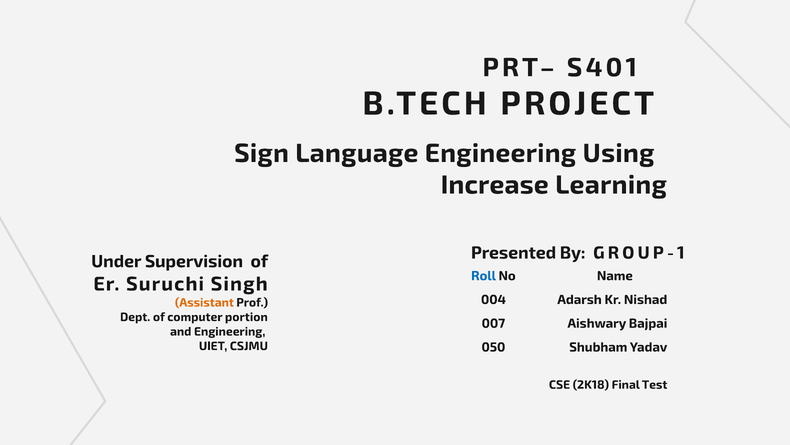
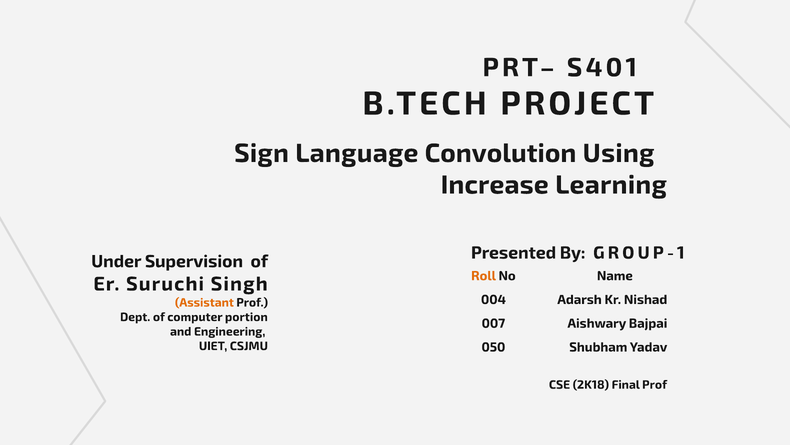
Language Engineering: Engineering -> Convolution (501, 153)
Roll colour: blue -> orange (484, 275)
Final Test: Test -> Prof (655, 384)
